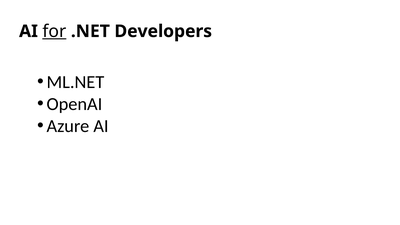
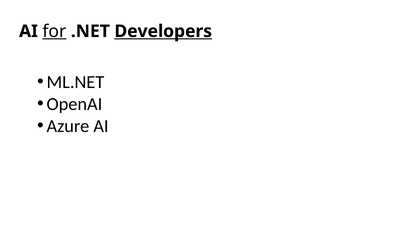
Developers underline: none -> present (163, 31)
